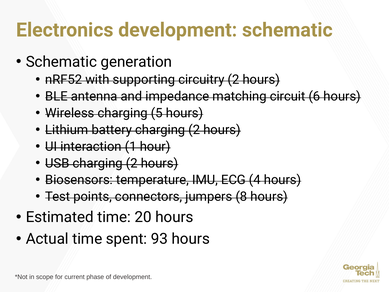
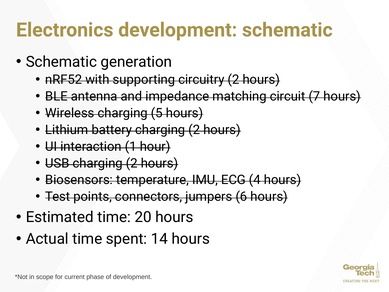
6: 6 -> 7 (314, 96)
8: 8 -> 6 (241, 196)
93: 93 -> 14 (159, 239)
